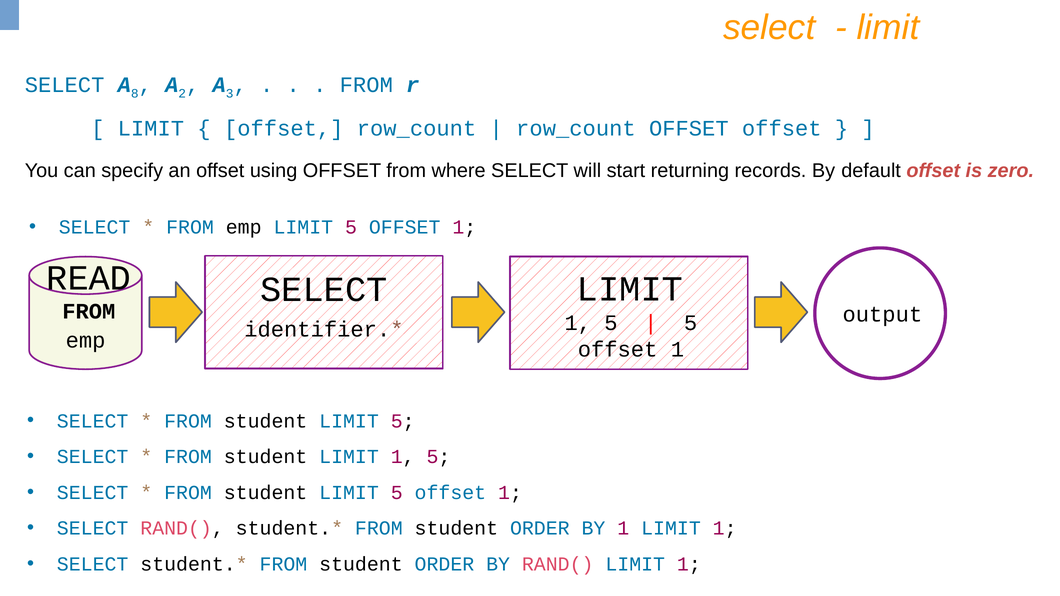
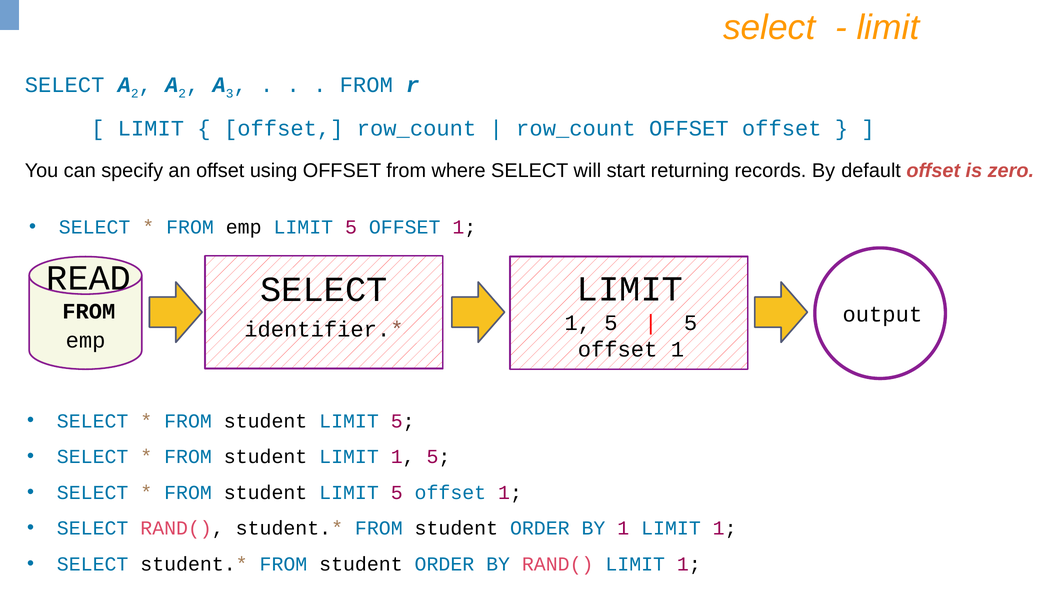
8: 8 -> 2 (135, 94)
